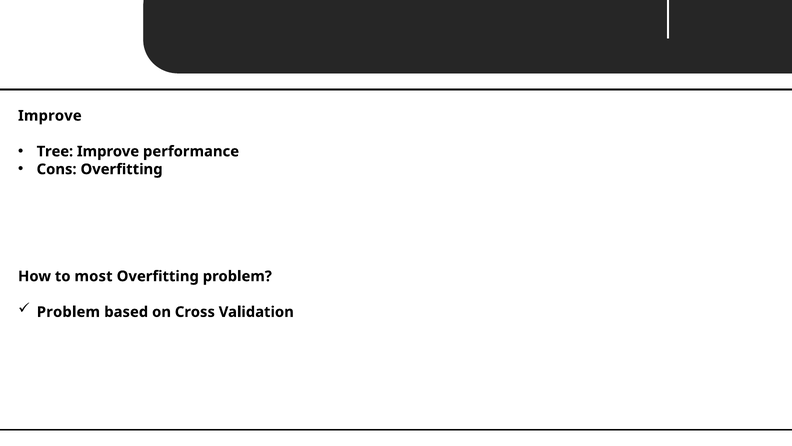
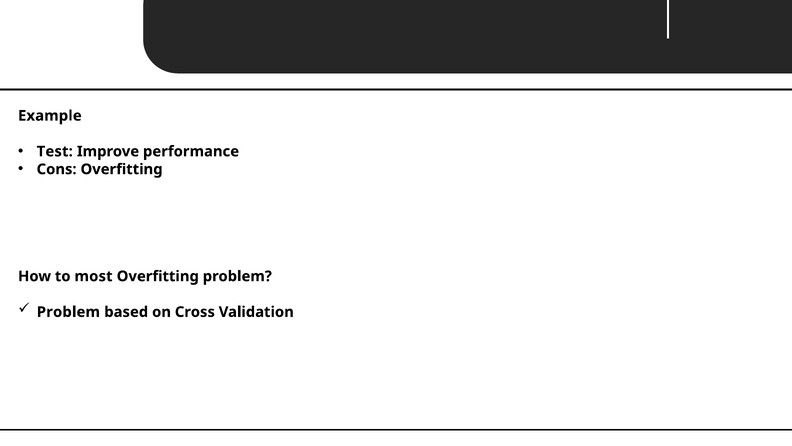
Improve: Improve -> Example (50, 116)
Tree: Tree -> Test (55, 151)
